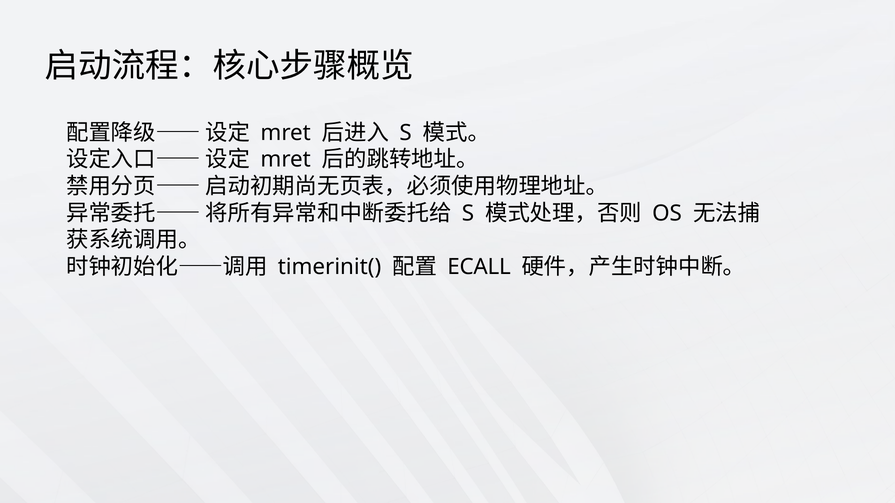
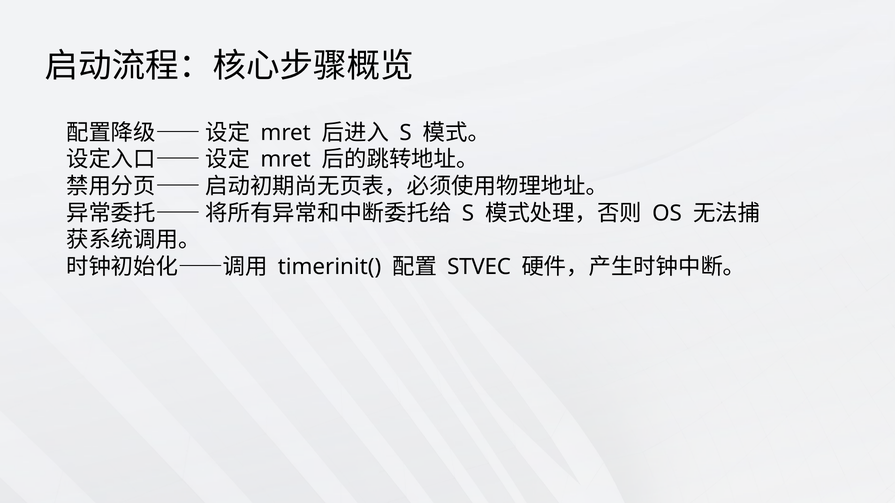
ECALL: ECALL -> STVEC (479, 267)
